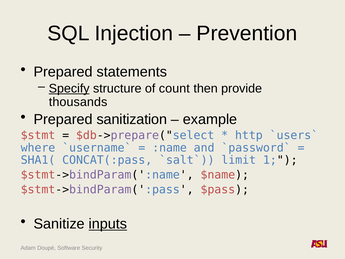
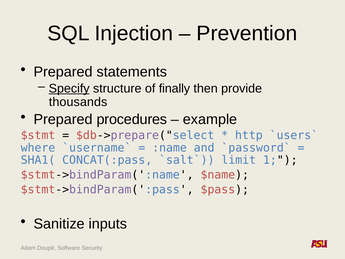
count: count -> finally (174, 88)
sanitization: sanitization -> procedures (132, 119)
inputs underline: present -> none (108, 224)
